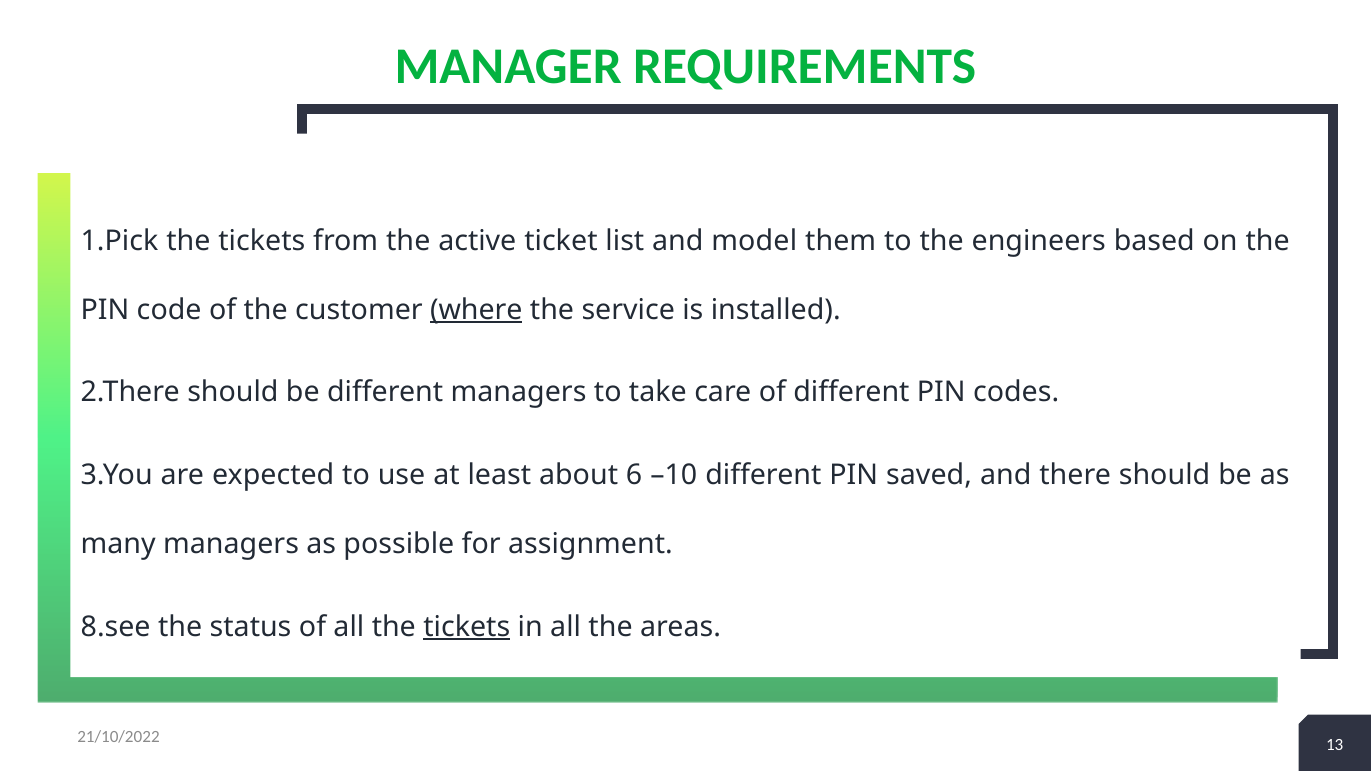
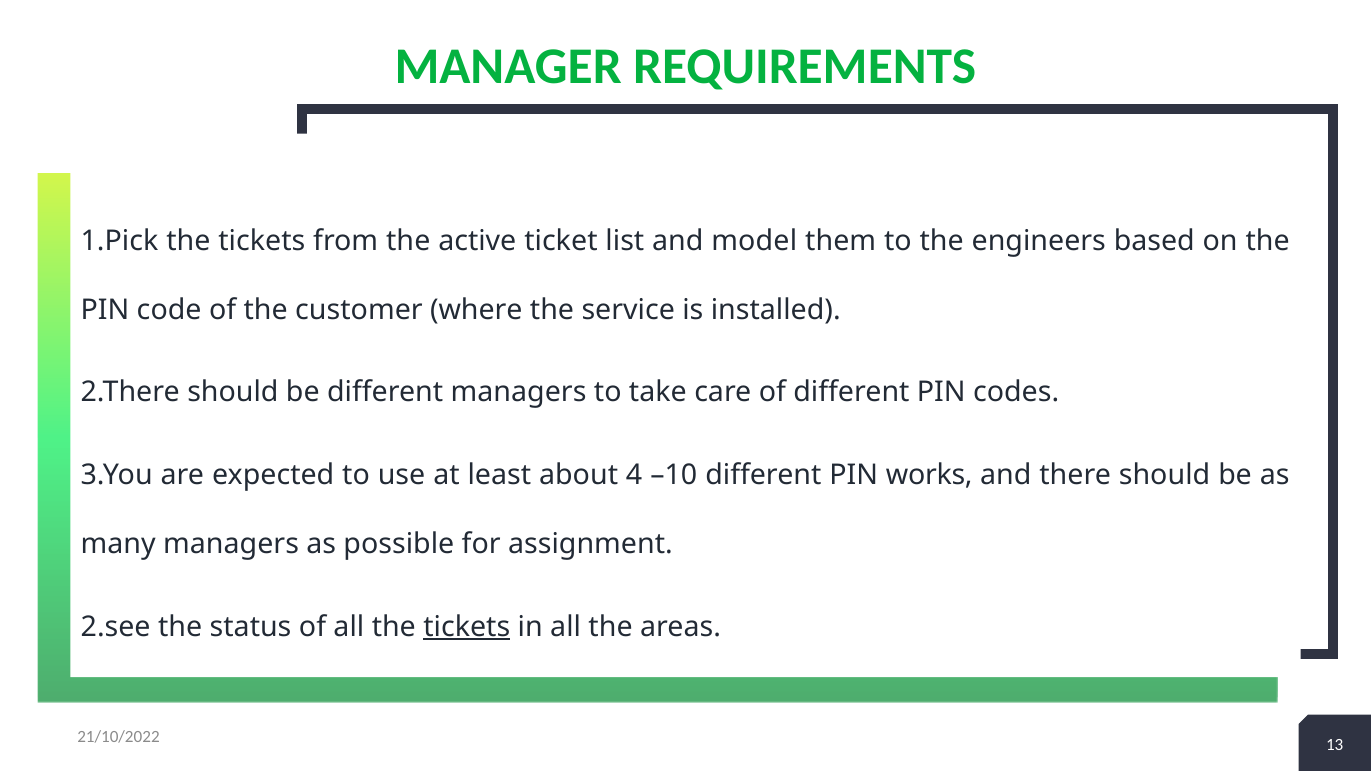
where underline: present -> none (476, 310)
6: 6 -> 4 (634, 476)
saved: saved -> works (929, 476)
8.see: 8.see -> 2.see (116, 627)
